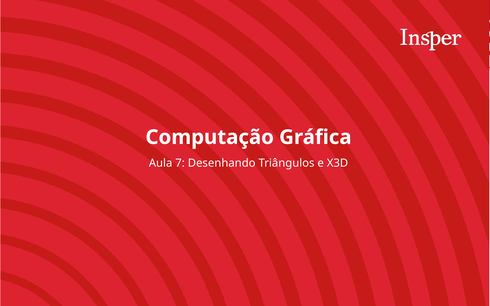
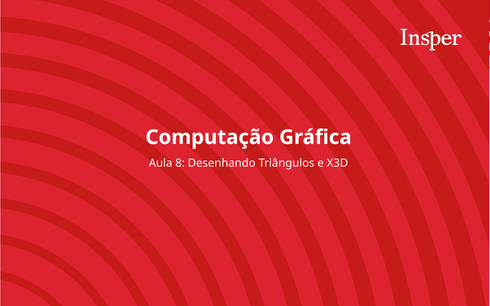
7: 7 -> 8 (180, 163)
